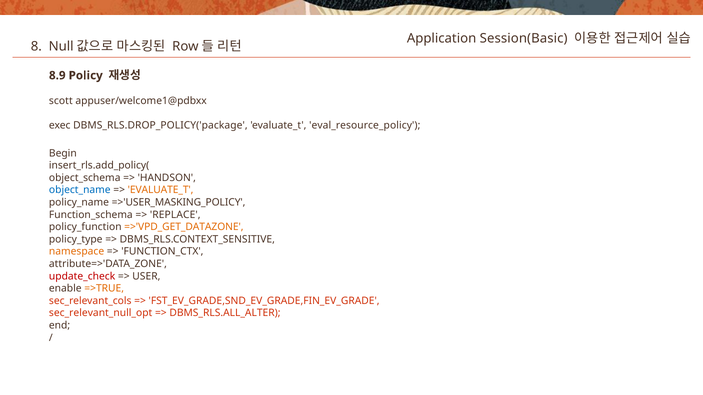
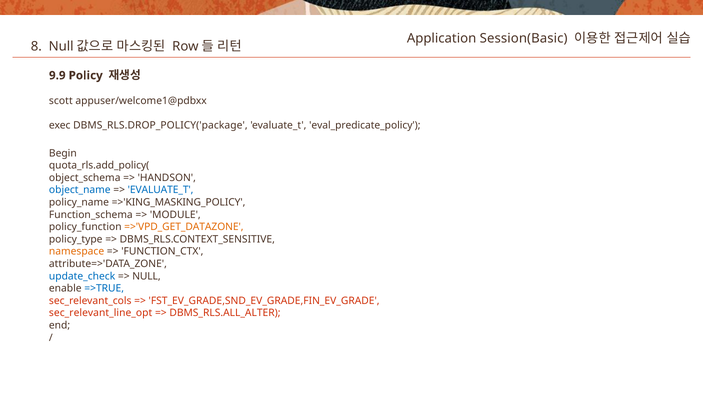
8.9: 8.9 -> 9.9 (57, 76)
eval_resource_policy: eval_resource_policy -> eval_predicate_policy (365, 126)
insert_rls.add_policy(: insert_rls.add_policy( -> quota_rls.add_policy( (99, 166)
EVALUATE_T colour: orange -> blue (161, 190)
=>'USER_MASKING_POLICY: =>'USER_MASKING_POLICY -> =>'KING_MASKING_POLICY (179, 203)
REPLACE: REPLACE -> MODULE (175, 215)
update_check colour: red -> blue (82, 276)
USER: USER -> NULL (146, 276)
=>TRUE colour: orange -> blue (104, 289)
sec_relevant_null_opt: sec_relevant_null_opt -> sec_relevant_line_opt (101, 313)
